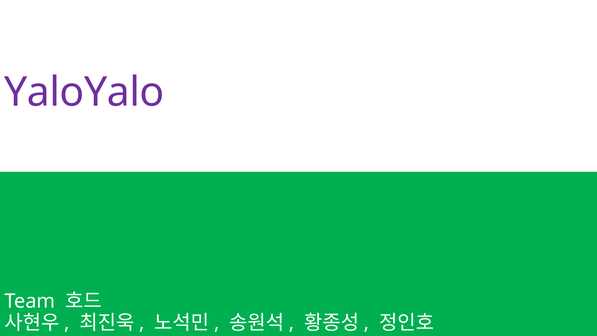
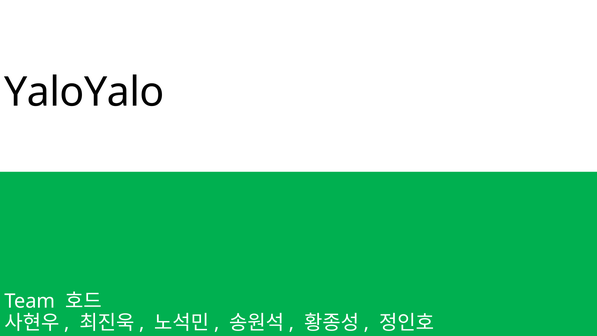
YaloYalo colour: purple -> black (84, 92)
